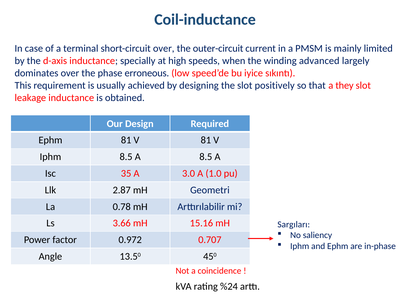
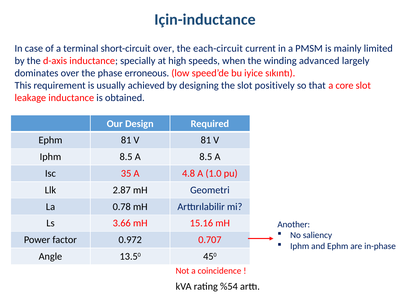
Coil-inductance: Coil-inductance -> Için-inductance (205, 19)
outer-circuit: outer-circuit -> each-circuit (218, 48)
they: they -> core (345, 85)
3.0: 3.0 -> 4.8 (189, 173)
Sargıları: Sargıları -> Another (294, 224)
%24: %24 -> %54 (229, 286)
